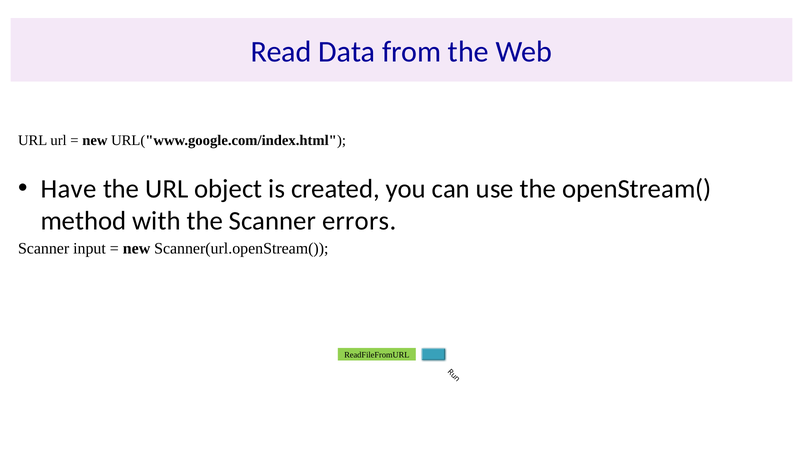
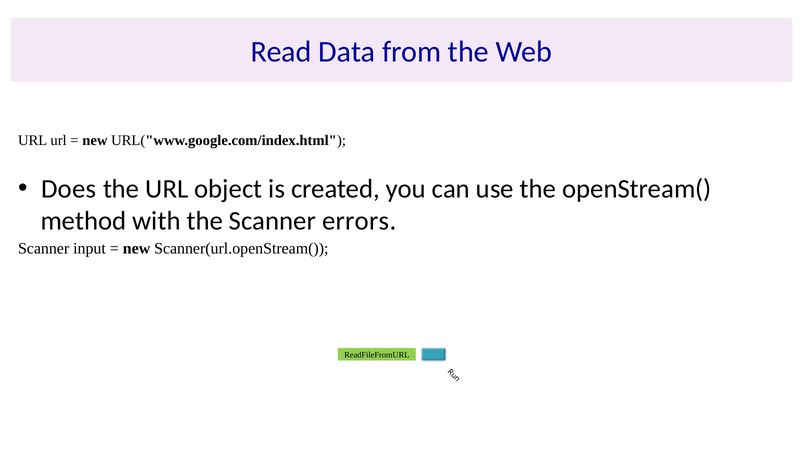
Have: Have -> Does (69, 189)
